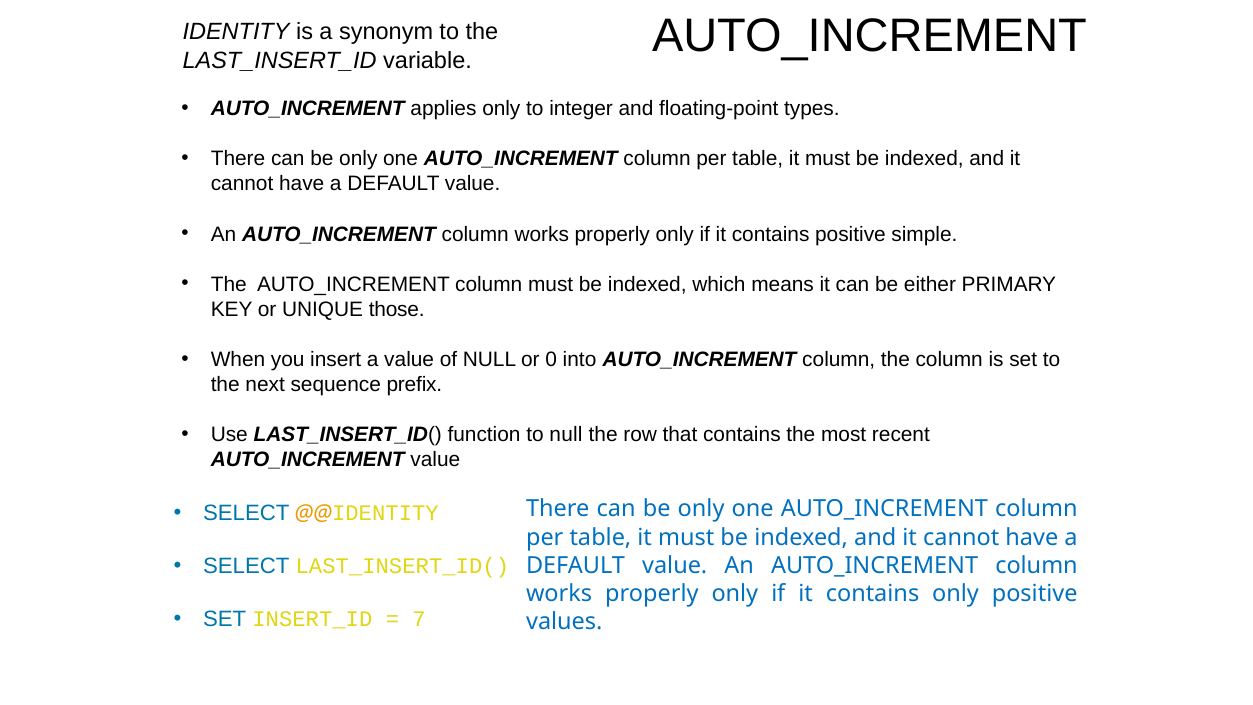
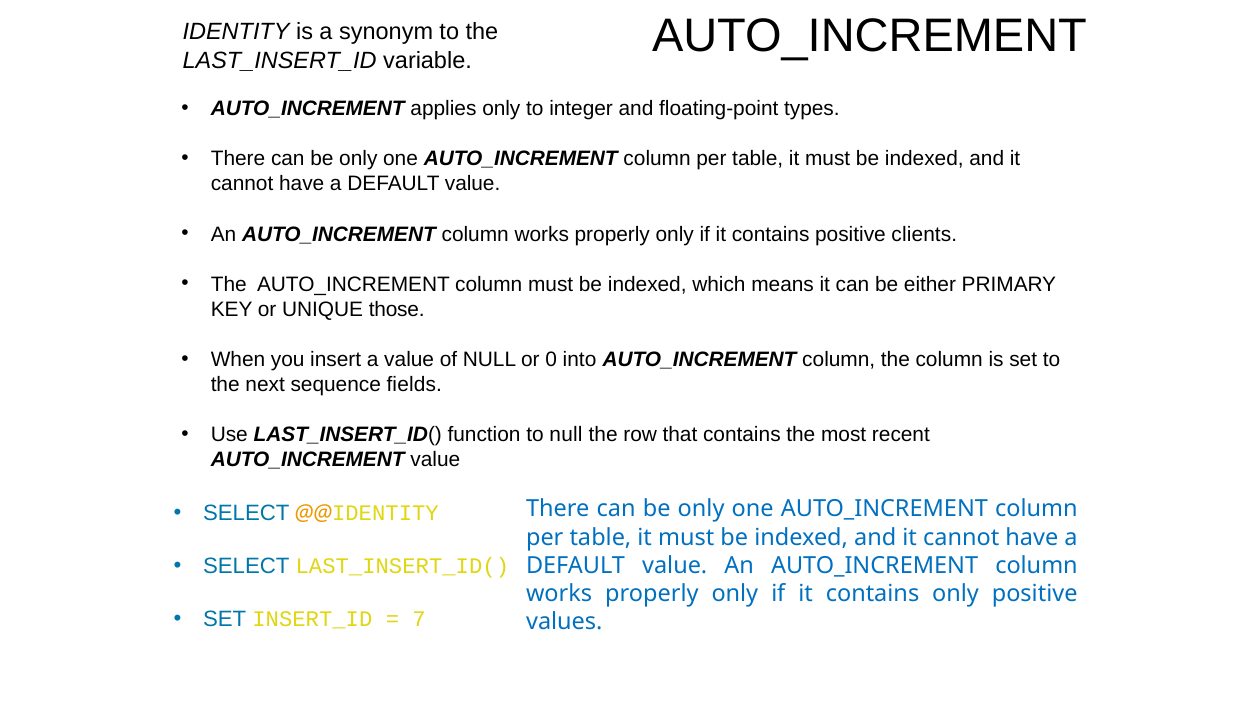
simple: simple -> clients (924, 234)
prefix: prefix -> fields (414, 384)
